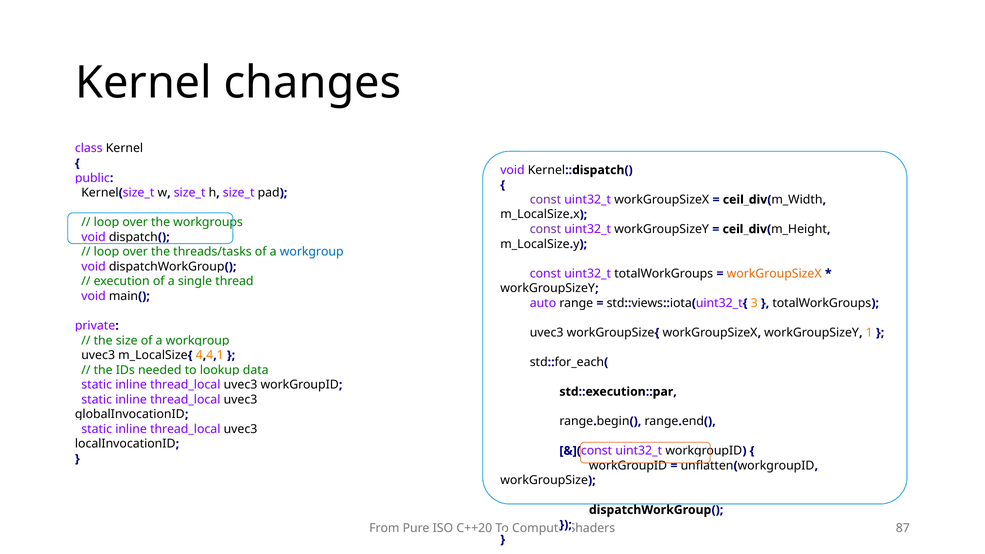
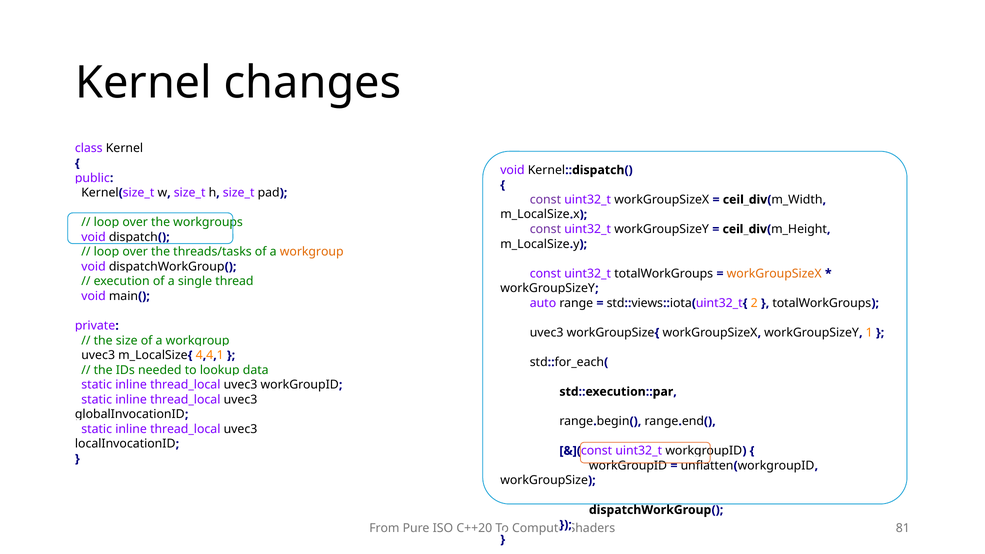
workgroup colour: blue -> orange (312, 252)
3: 3 -> 2 (754, 303)
87: 87 -> 81 (903, 528)
